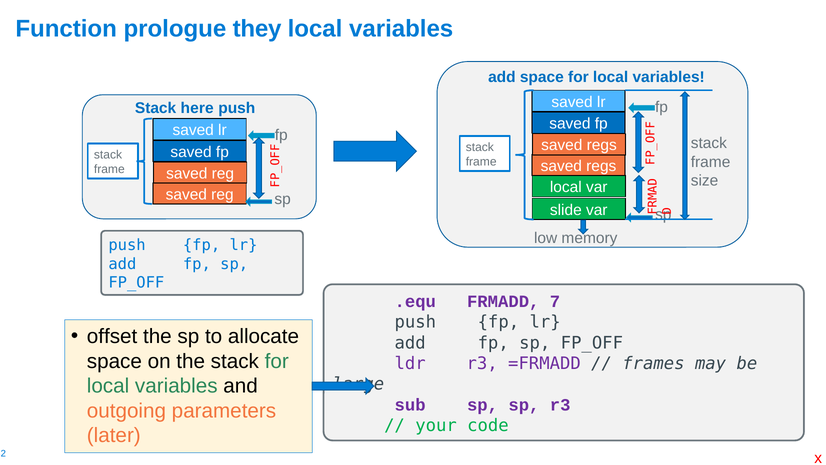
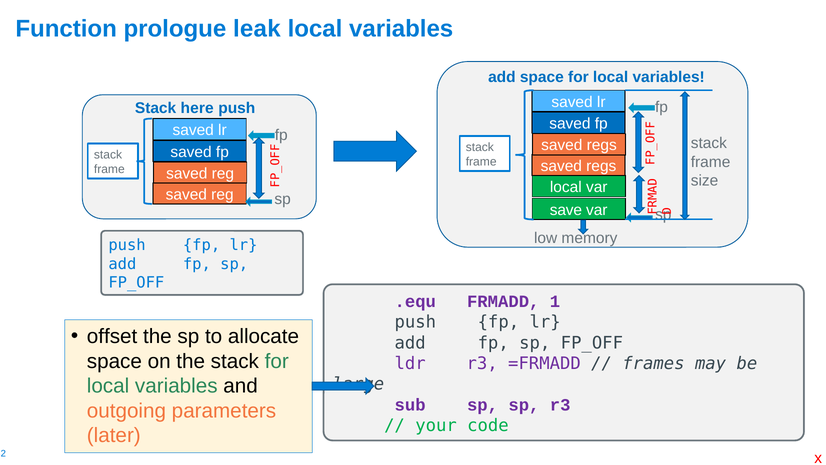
they: they -> leak (257, 29)
slide: slide -> save (566, 210)
7: 7 -> 1 (555, 301)
